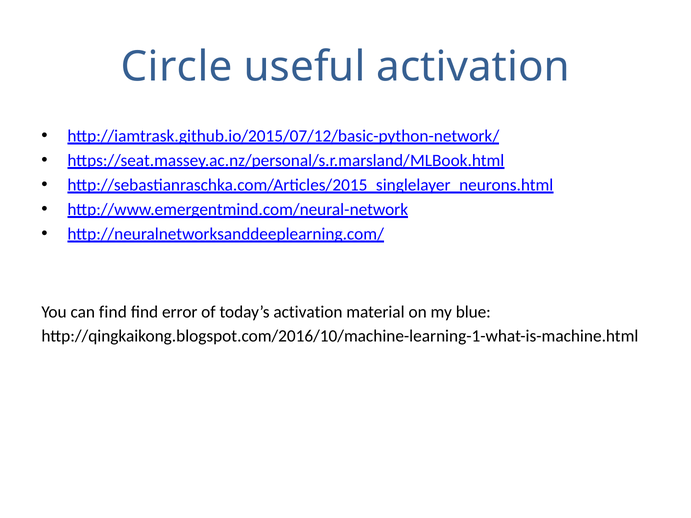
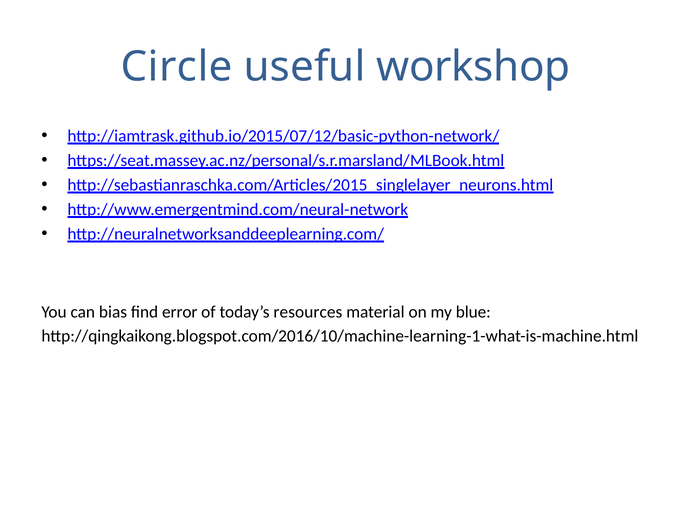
useful activation: activation -> workshop (473, 67)
can find: find -> bias (113, 312)
today’s activation: activation -> resources (308, 312)
